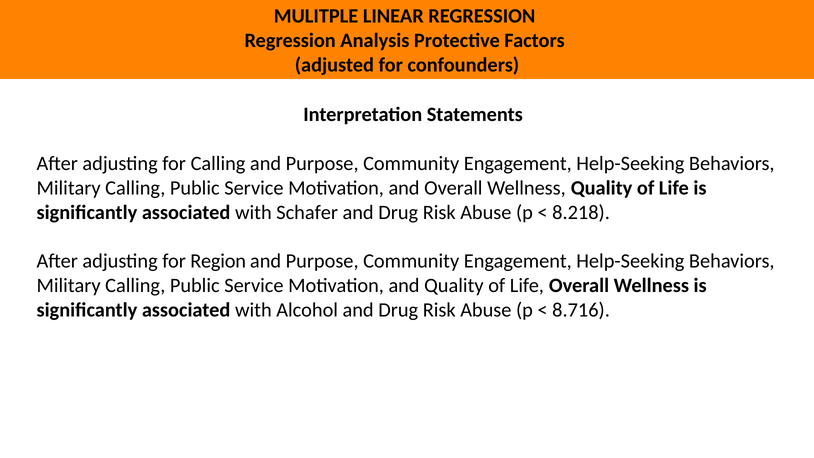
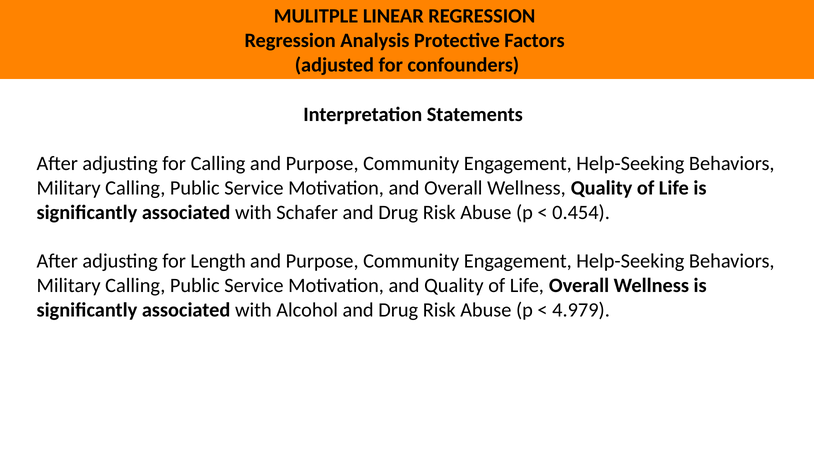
8.218: 8.218 -> 0.454 (581, 212)
Region: Region -> Length (218, 261)
8.716: 8.716 -> 4.979 (581, 310)
